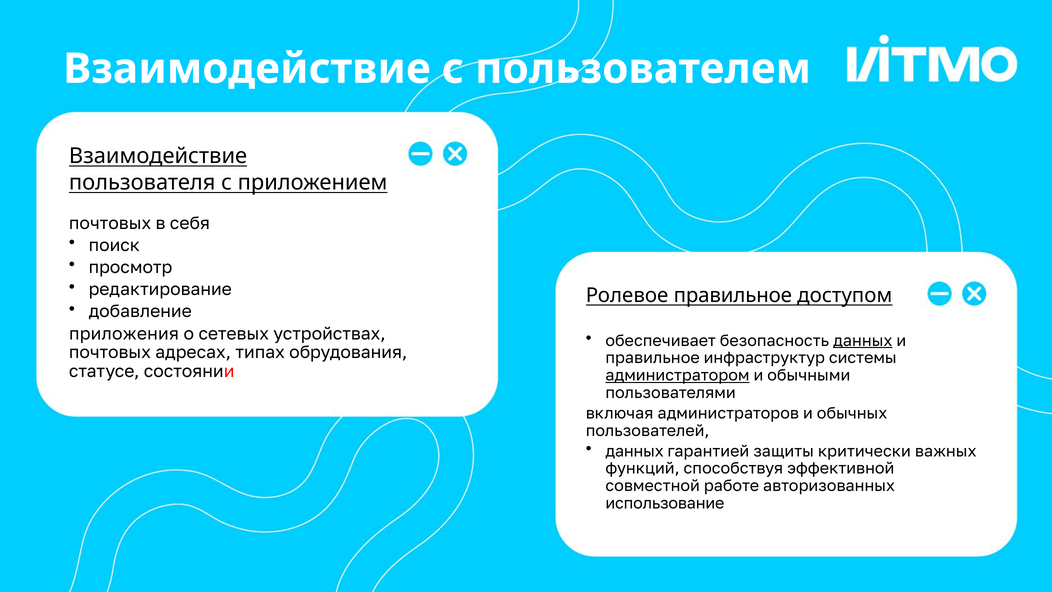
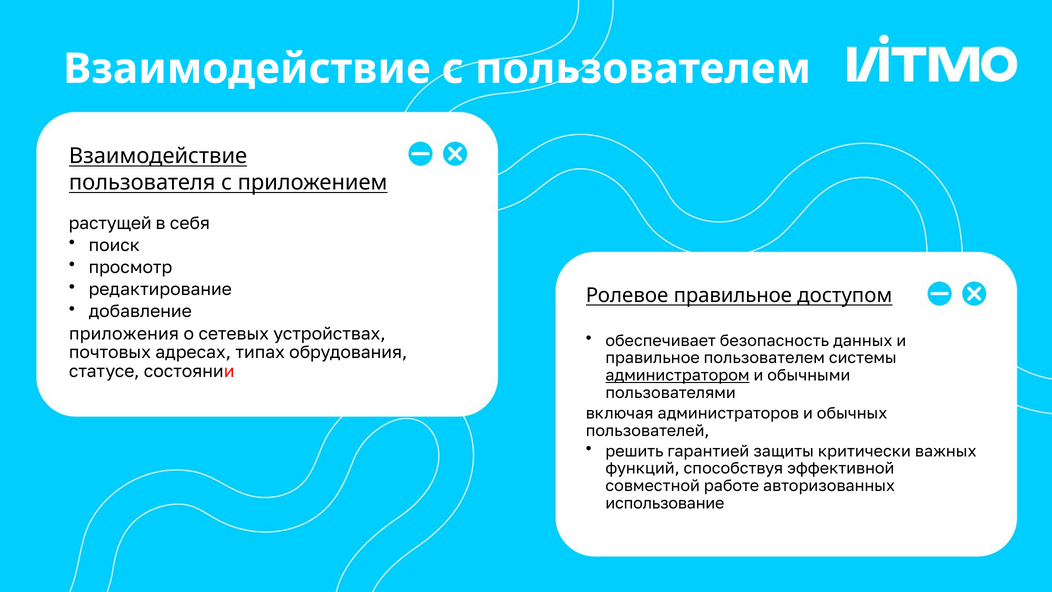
почтовых: почтовых -> растущей (110, 223)
данных underline: present -> none (863, 341)
правильное инфраструктур: инфраструктур -> пользователем (764, 358)
данных: данных -> решить (634, 451)
